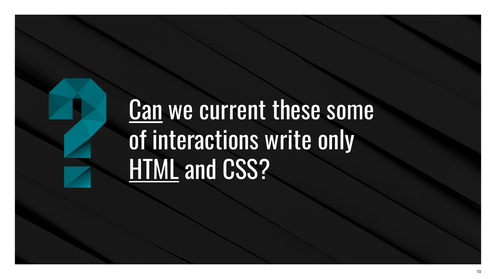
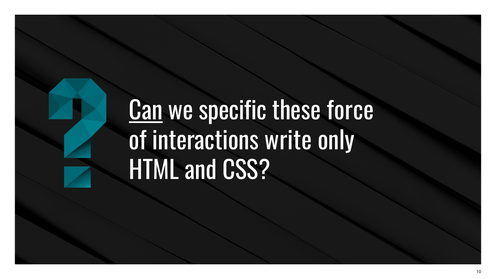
current: current -> specific (233, 111)
some: some -> force (350, 111)
HTML underline: present -> none (154, 171)
